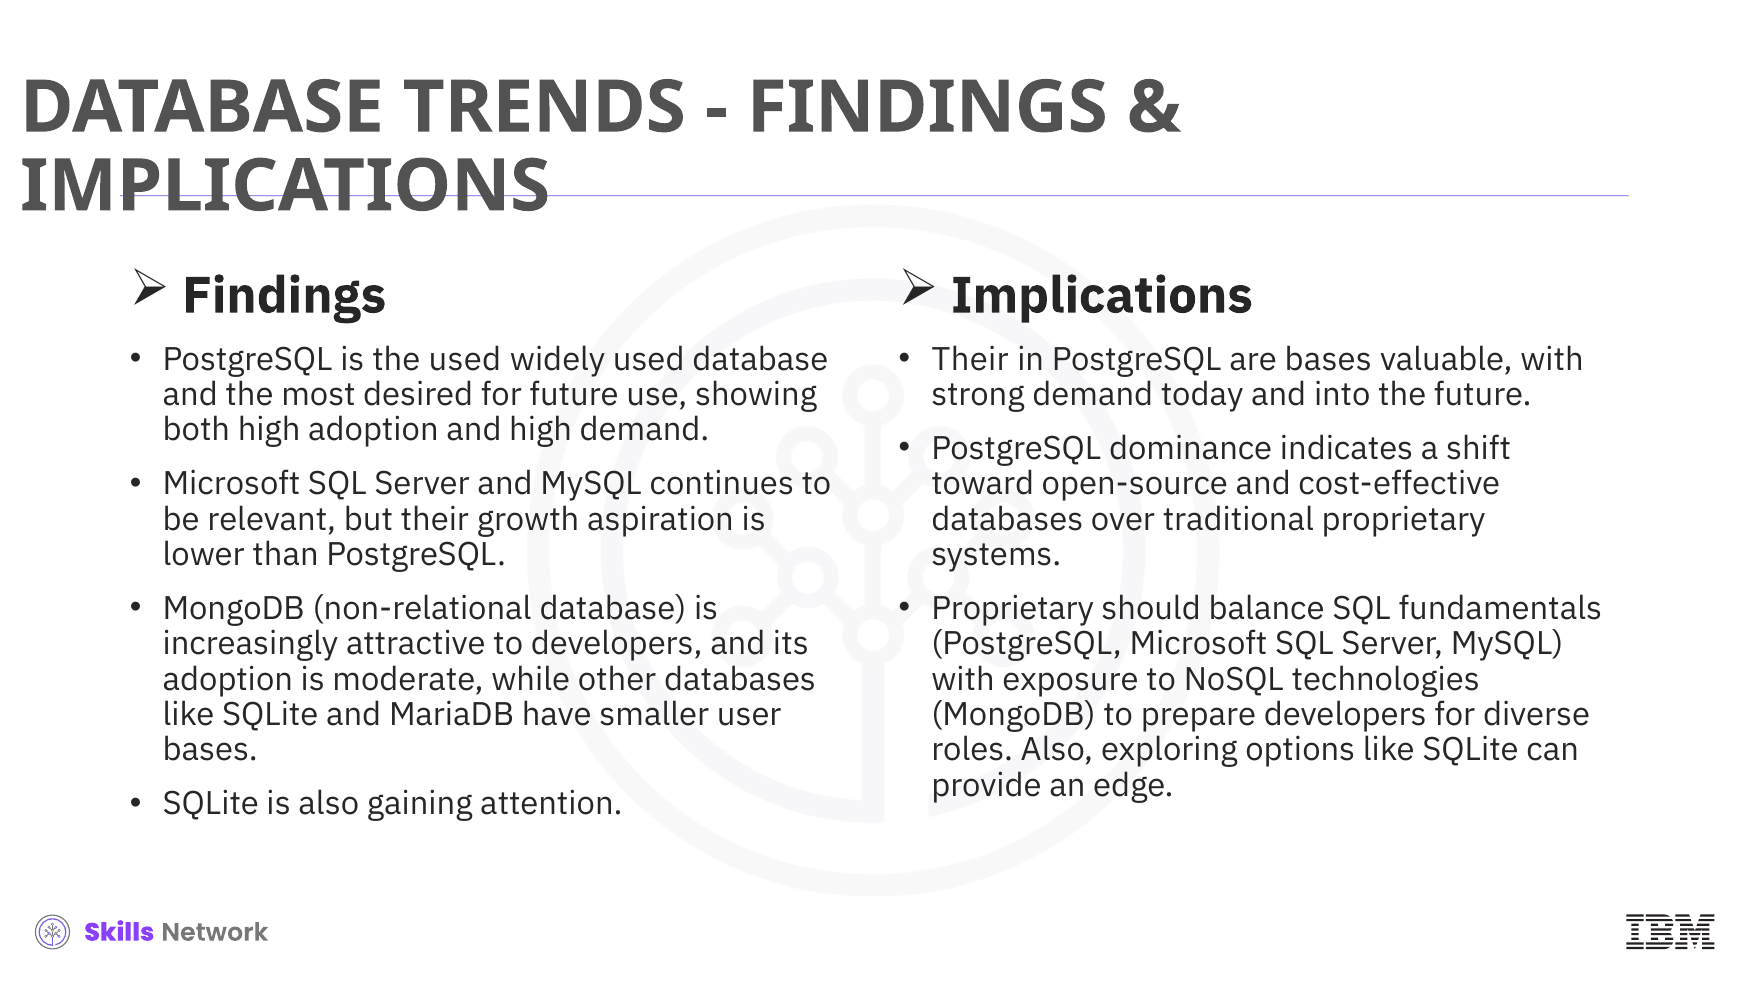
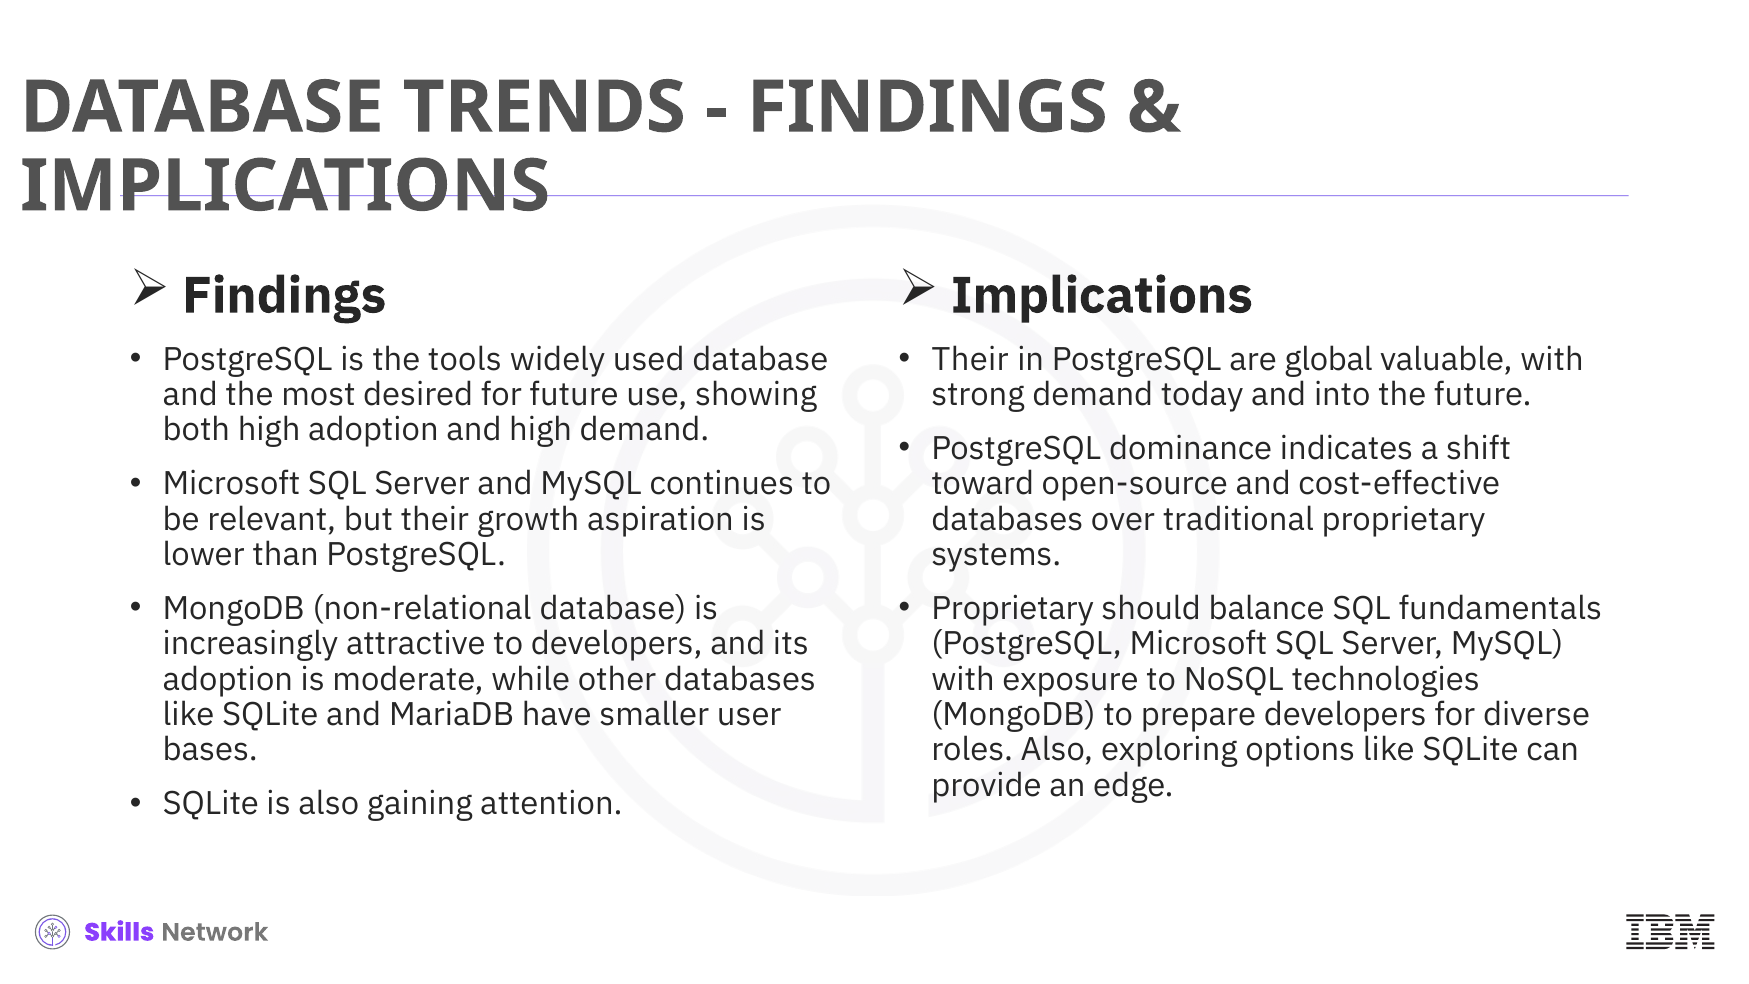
the used: used -> tools (465, 359)
are bases: bases -> global (1329, 359)
